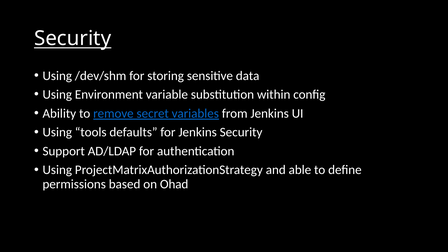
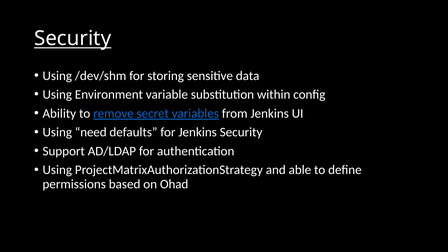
tools: tools -> need (91, 132)
